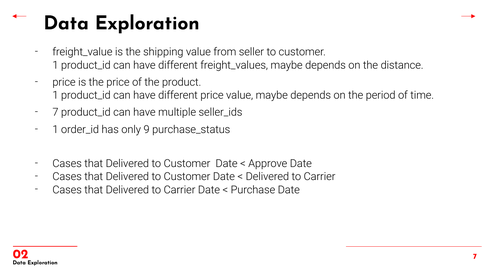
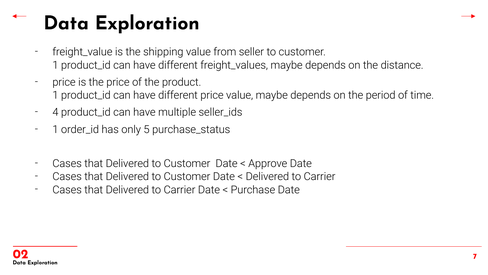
7: 7 -> 4 (55, 112)
9: 9 -> 5 (147, 129)
